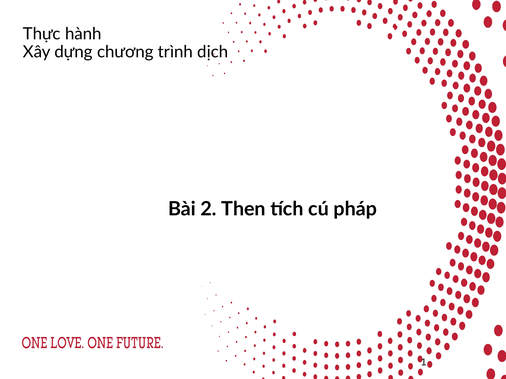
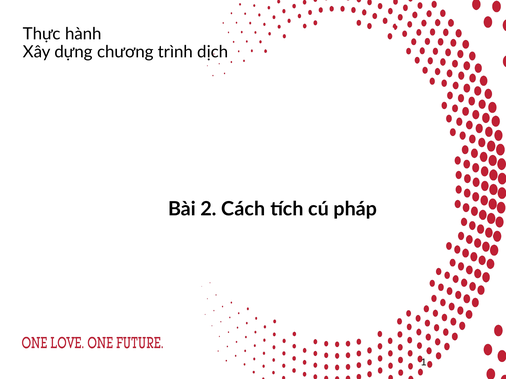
Then: Then -> Cách (243, 209)
